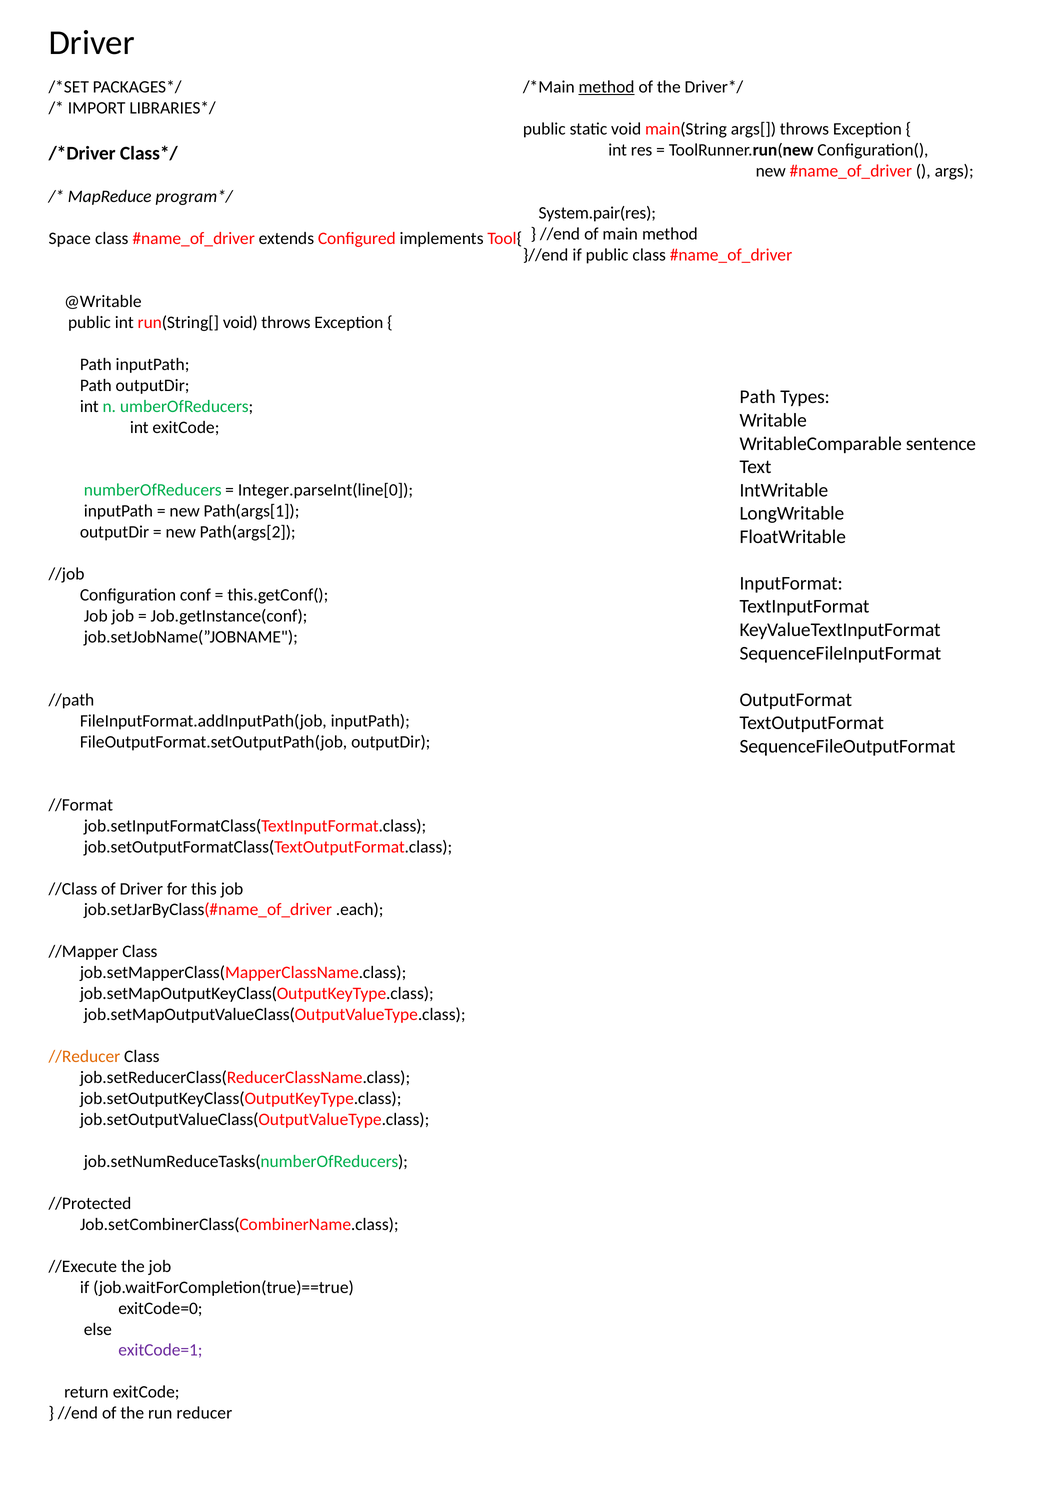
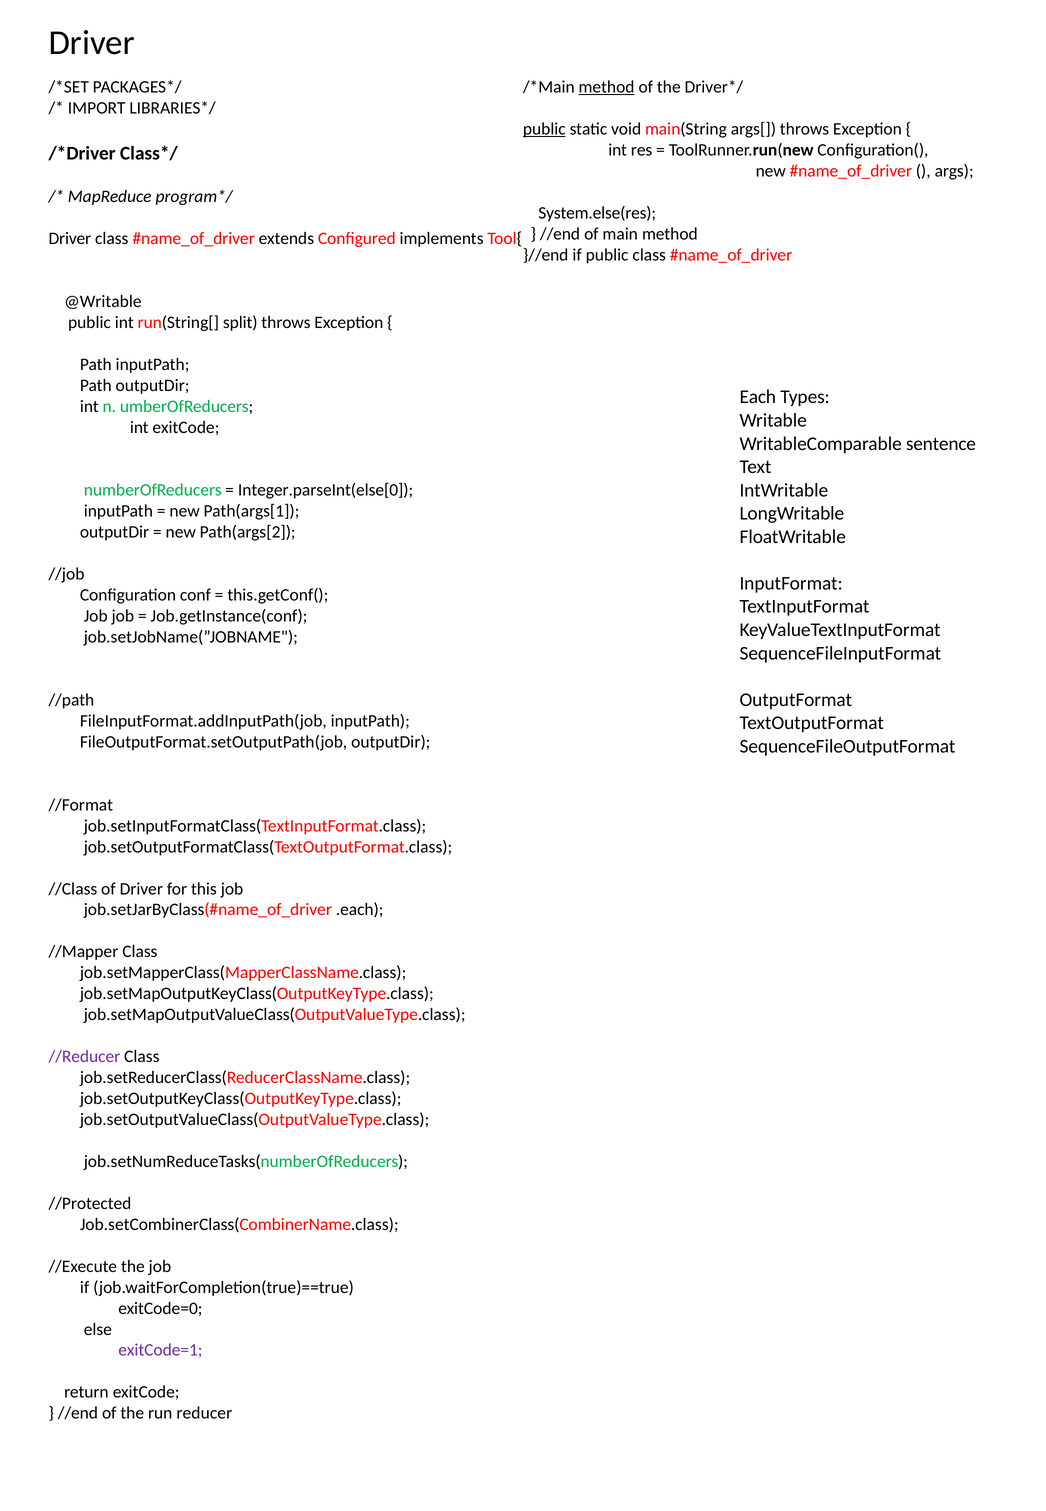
public underline: none -> present (544, 129)
System.pair(res: System.pair(res -> System.else(res (597, 213)
Space: Space -> Driver (70, 238)
run(String[ void: void -> split (240, 322)
Path: Path -> Each (758, 397)
Integer.parseInt(line[0: Integer.parseInt(line[0 -> Integer.parseInt(else[0 (326, 490)
//Reducer colour: orange -> purple (84, 1056)
